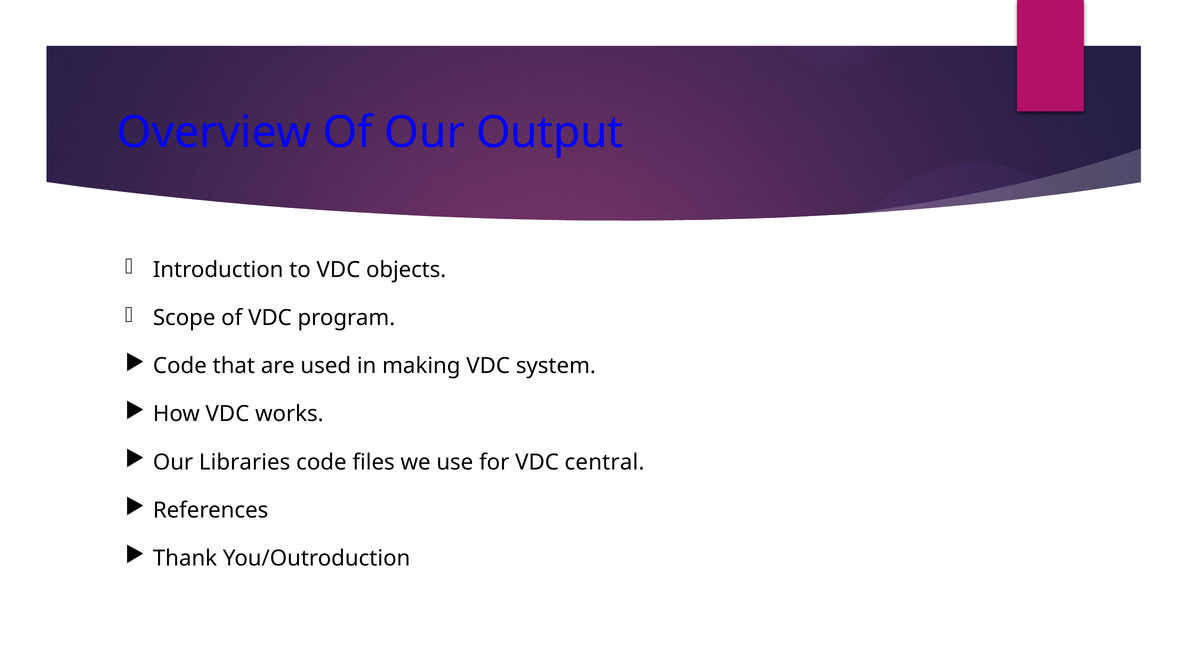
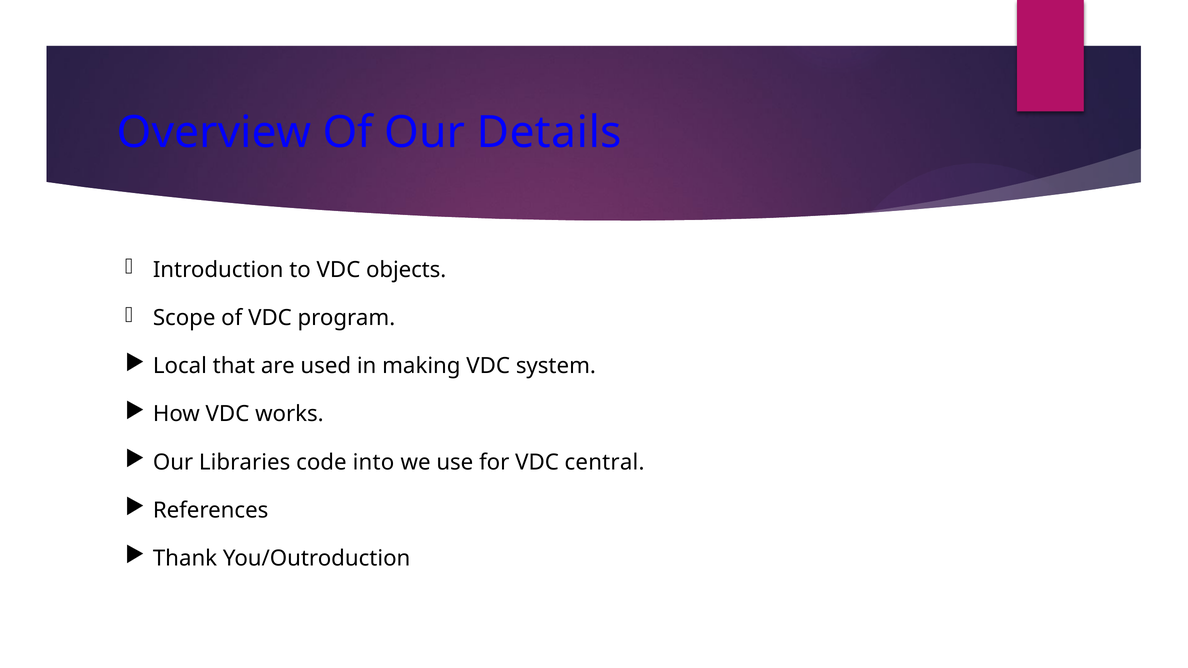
Output: Output -> Details (549, 132)
Code: Code -> Local (180, 366)
files: files -> into (373, 462)
